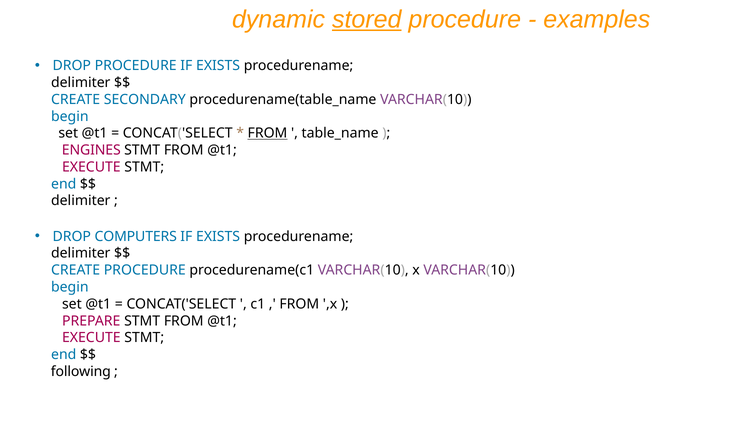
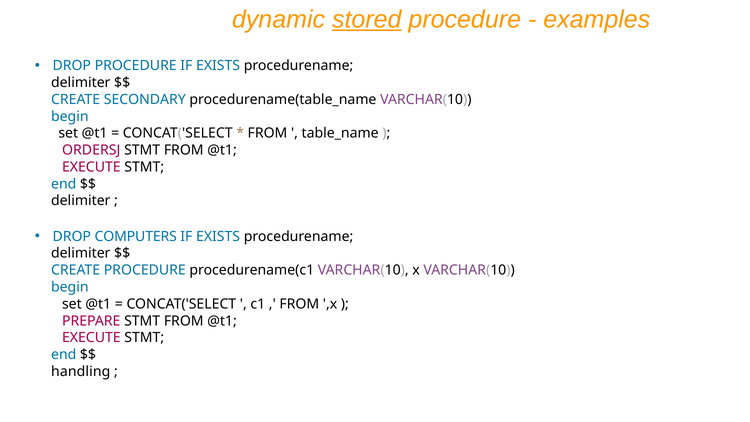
FROM underline: present -> none (267, 133)
ENGINES: ENGINES -> ORDERSJ (91, 150)
following: following -> handling (81, 371)
